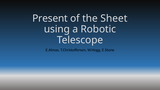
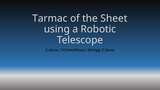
Present: Present -> Tarmac (50, 18)
